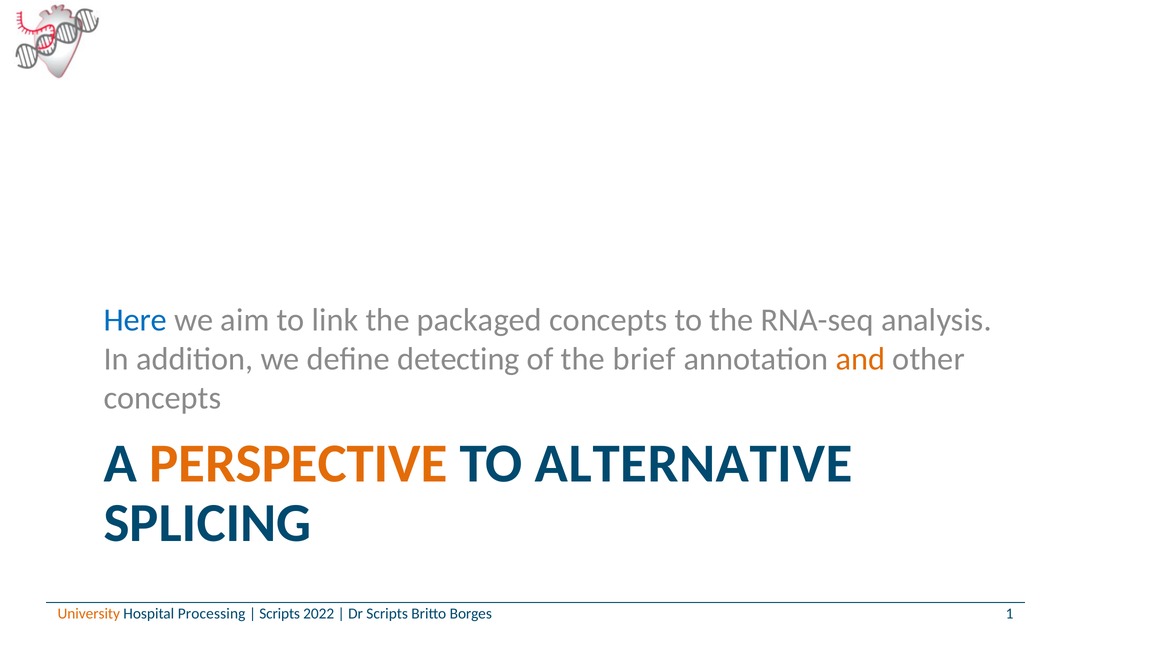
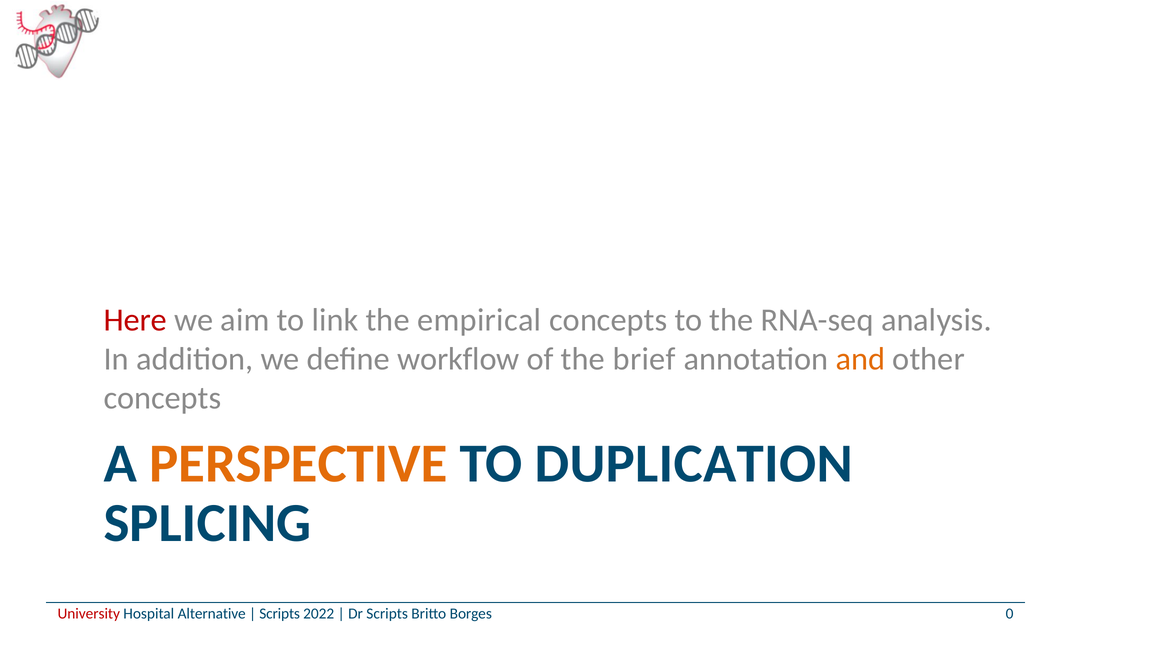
Here colour: blue -> red (135, 320)
packaged: packaged -> empirical (479, 320)
detecting: detecting -> workflow (458, 359)
ALTERNATIVE: ALTERNATIVE -> DUPLICATION (694, 464)
University colour: orange -> red (89, 614)
Processing: Processing -> Alternative (212, 614)
1: 1 -> 0 (1010, 614)
